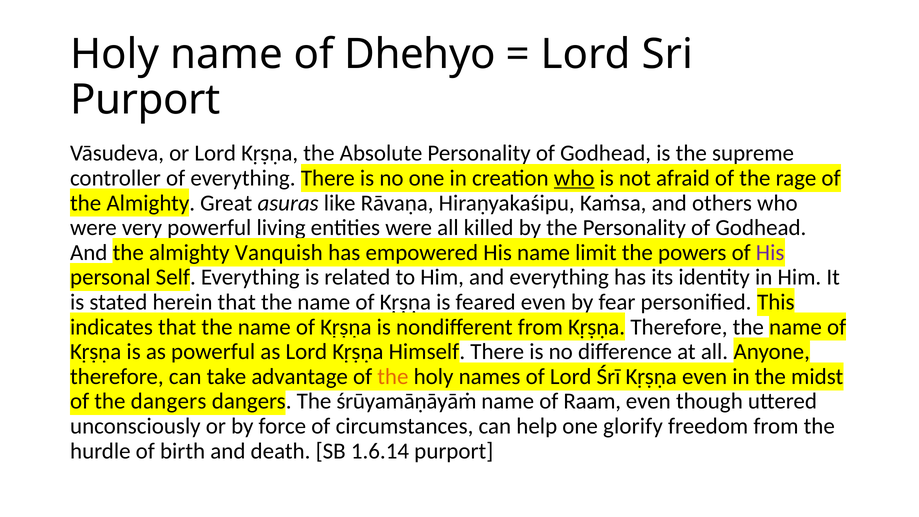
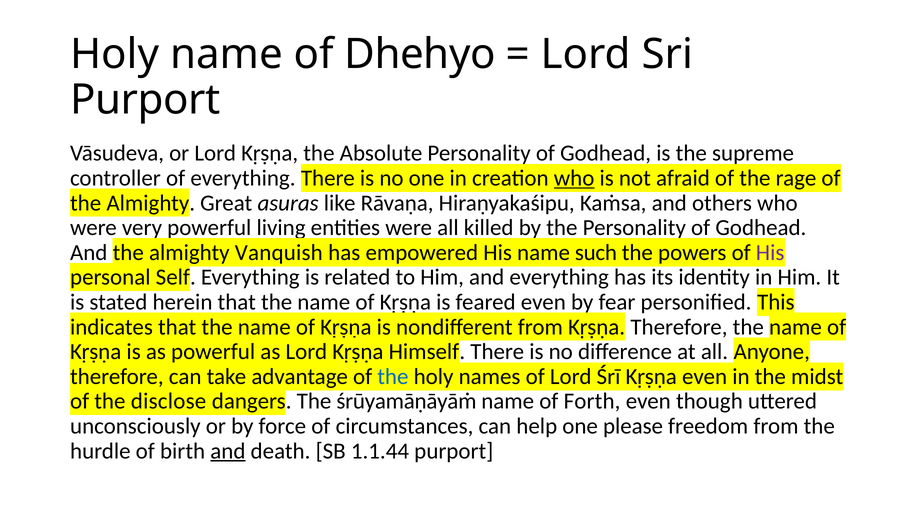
limit: limit -> such (596, 253)
the colour: orange -> blue (393, 377)
the dangers: dangers -> disclose (169, 401)
Raam: Raam -> Forth (592, 401)
glorify: glorify -> please (633, 426)
and underline: none -> present (228, 451)
1.6.14: 1.6.14 -> 1.1.44 (380, 451)
